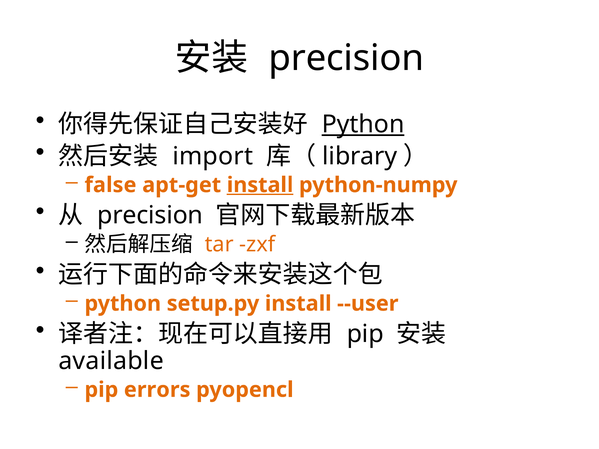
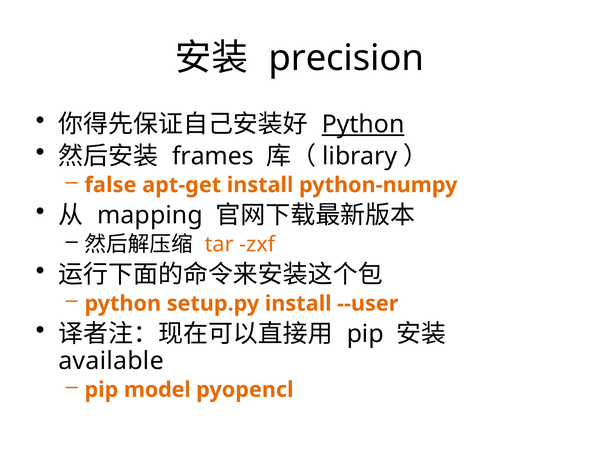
import: import -> frames (213, 156)
install underline: present -> none (260, 185)
precision: precision -> mapping (150, 215)
errors: errors -> model (157, 390)
